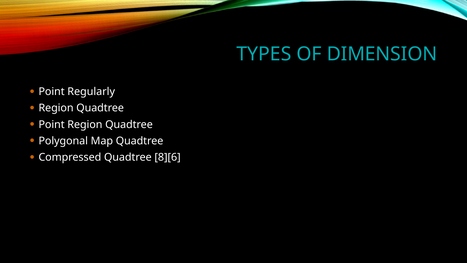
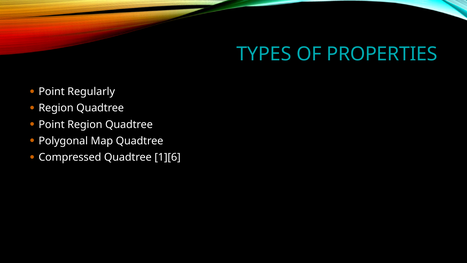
DIMENSION: DIMENSION -> PROPERTIES (382, 54)
8][6: 8][6 -> 1][6 (168, 157)
